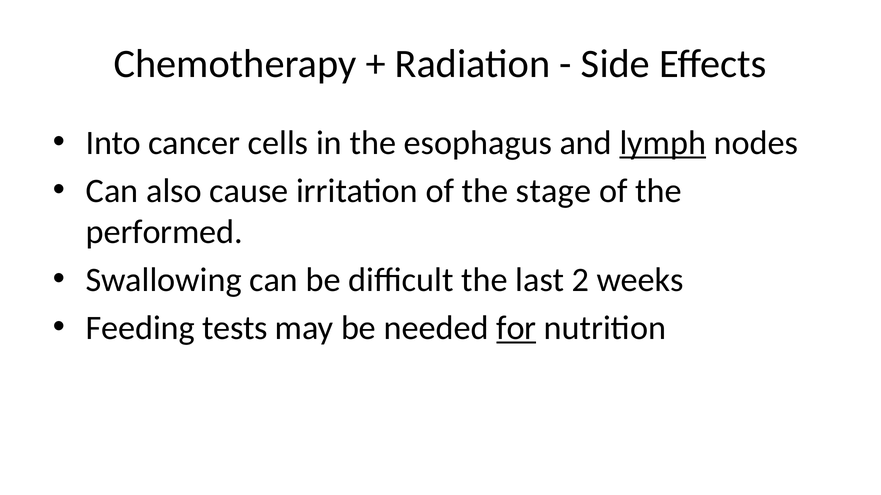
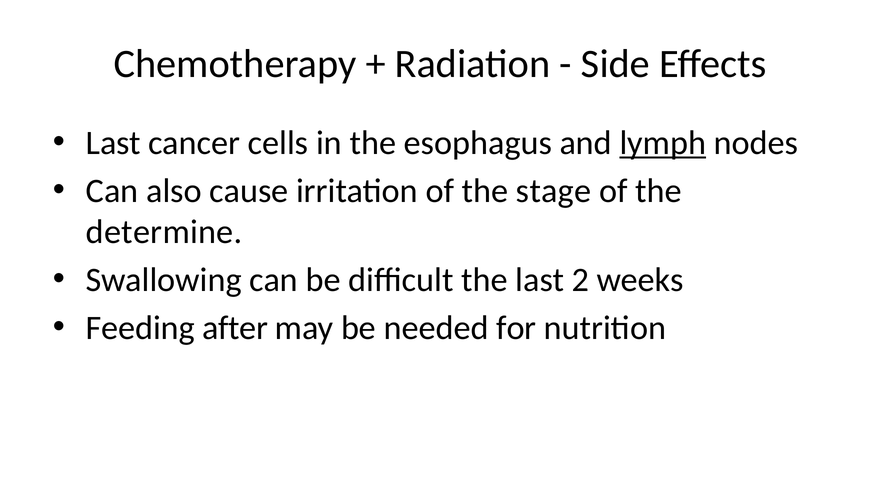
Into: Into -> Last (113, 143)
performed: performed -> determine (164, 232)
tests: tests -> after (235, 328)
for underline: present -> none (516, 328)
